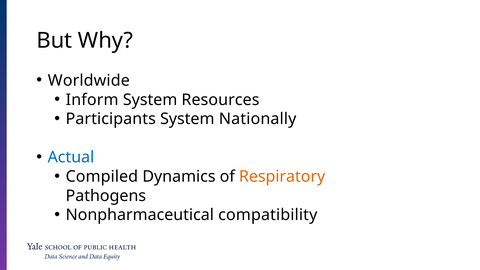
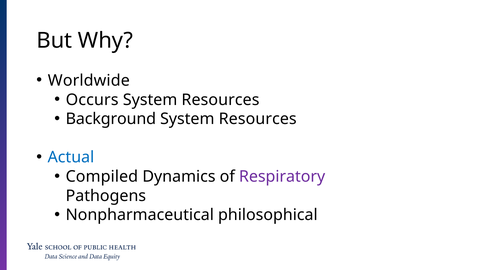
Inform: Inform -> Occurs (92, 100)
Participants: Participants -> Background (111, 119)
Nationally: Nationally -> Resources (258, 119)
Respiratory colour: orange -> purple (282, 177)
compatibility: compatibility -> philosophical (268, 215)
